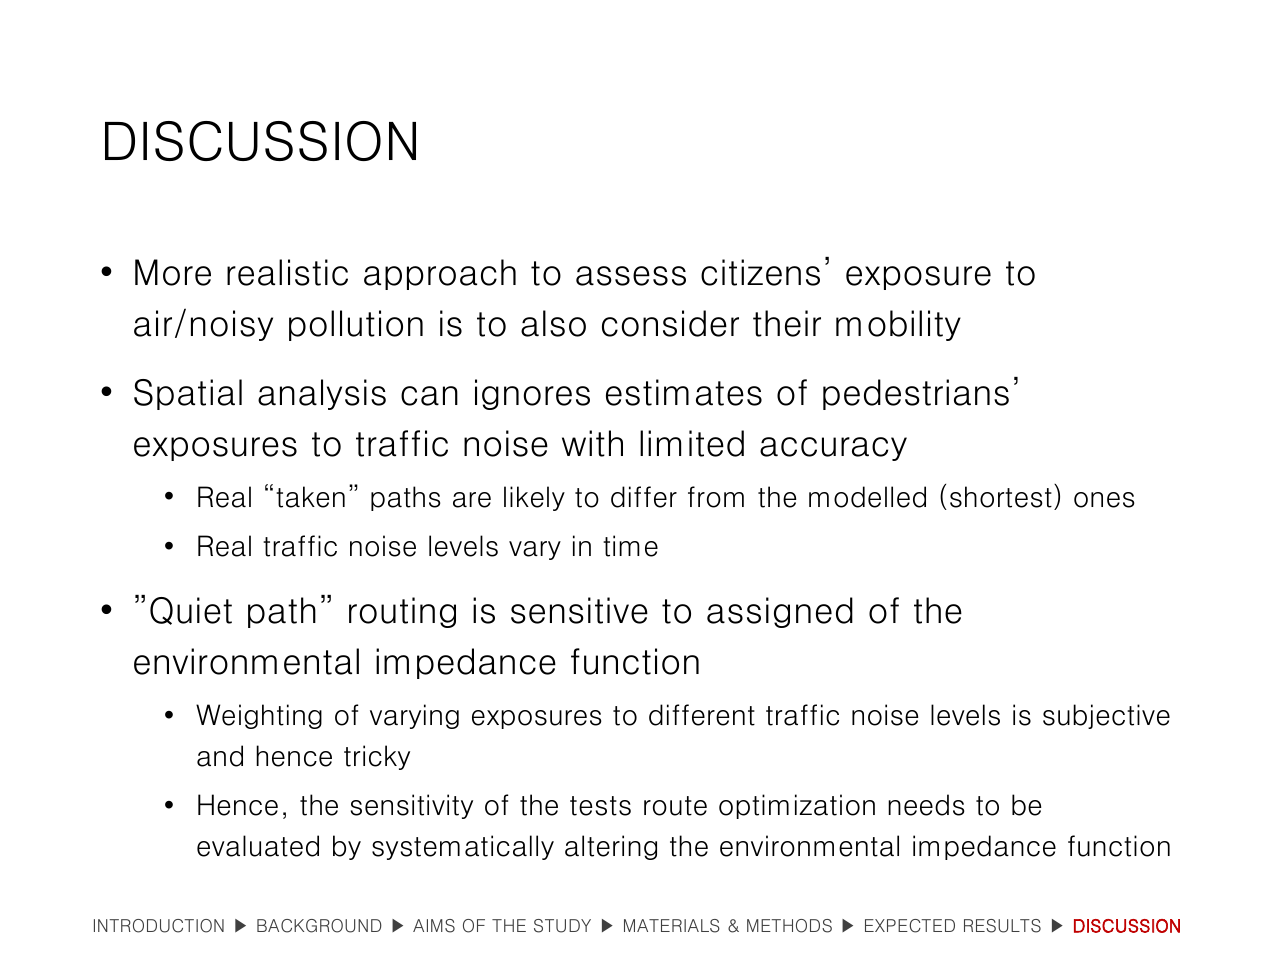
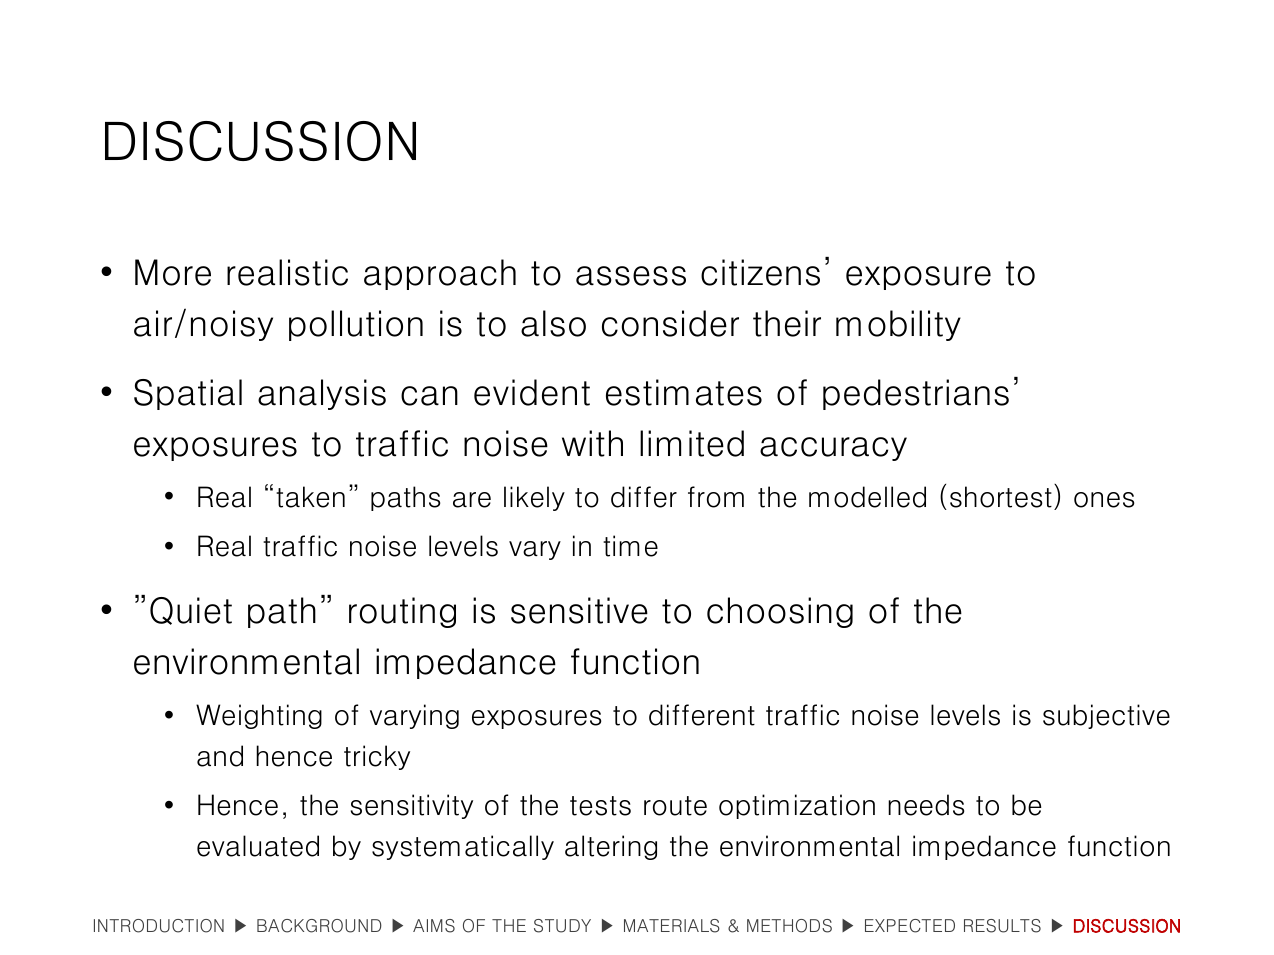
ignores: ignores -> evident (532, 394)
assigned: assigned -> choosing (780, 613)
